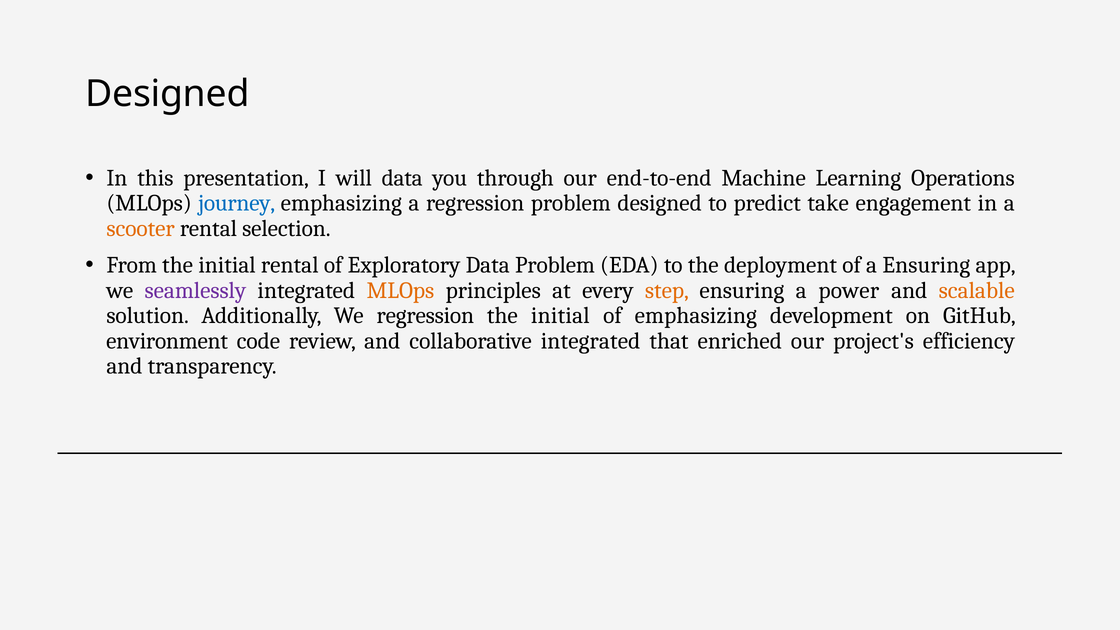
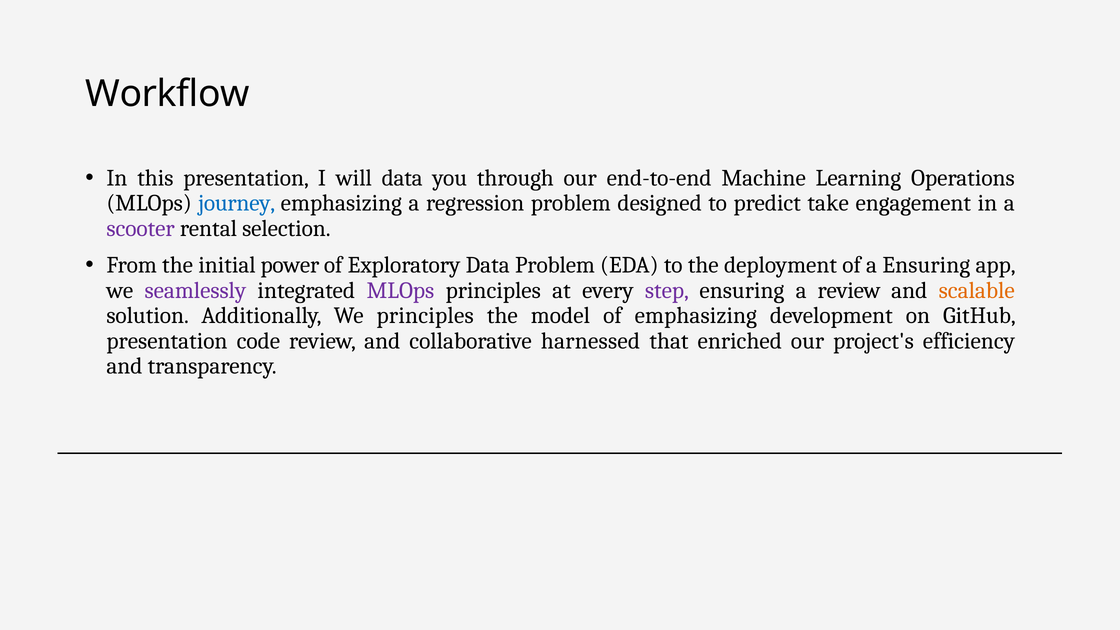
Designed: Designed -> Workflow (168, 94)
scooter colour: orange -> purple (141, 228)
initial rental: rental -> power (290, 265)
MLOps colour: orange -> purple (400, 290)
step colour: orange -> purple (667, 290)
a power: power -> review (849, 290)
We regression: regression -> principles (425, 316)
initial: initial -> model (560, 316)
environment: environment -> presentation (167, 341)
collaborative integrated: integrated -> harnessed (591, 341)
